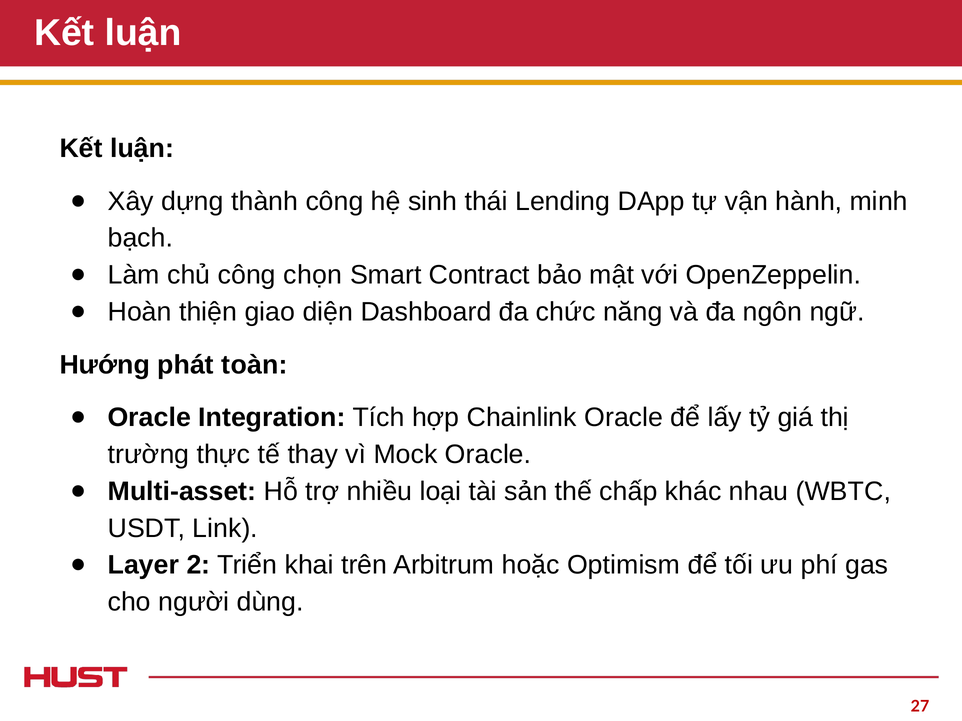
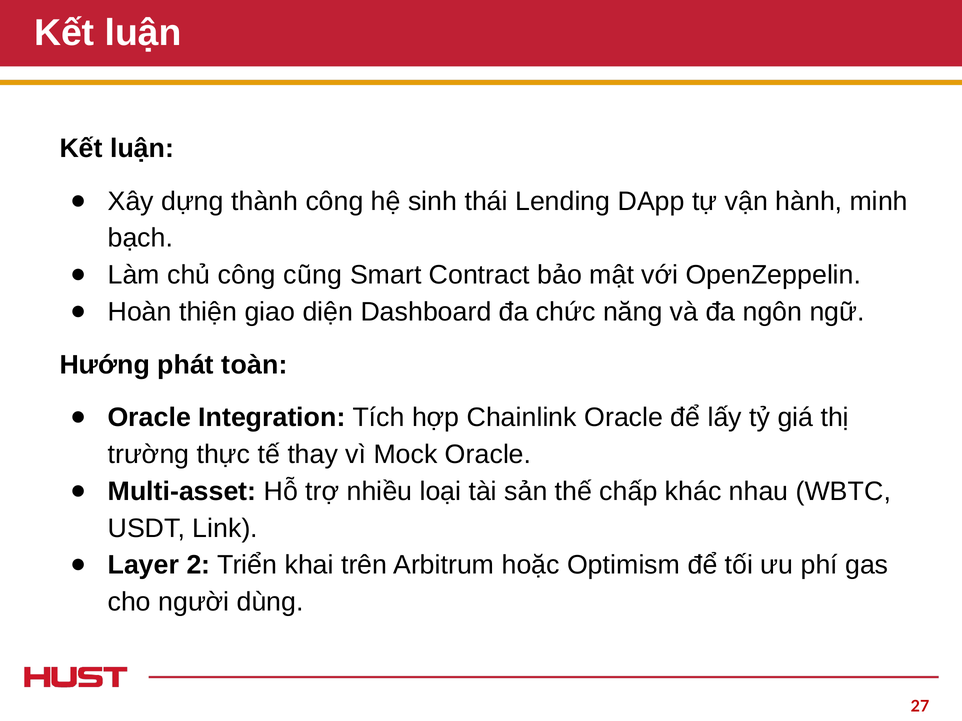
chọn: chọn -> cũng (313, 275)
